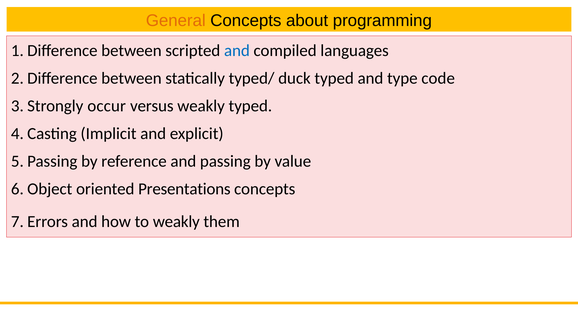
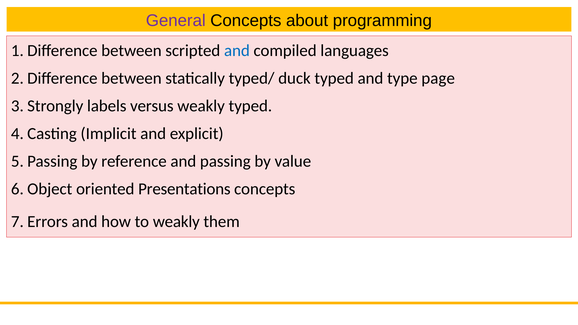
General colour: orange -> purple (176, 20)
code: code -> page (438, 78)
occur: occur -> labels (107, 106)
